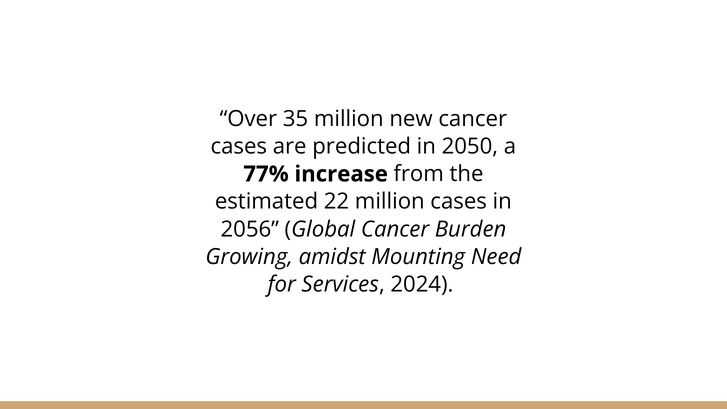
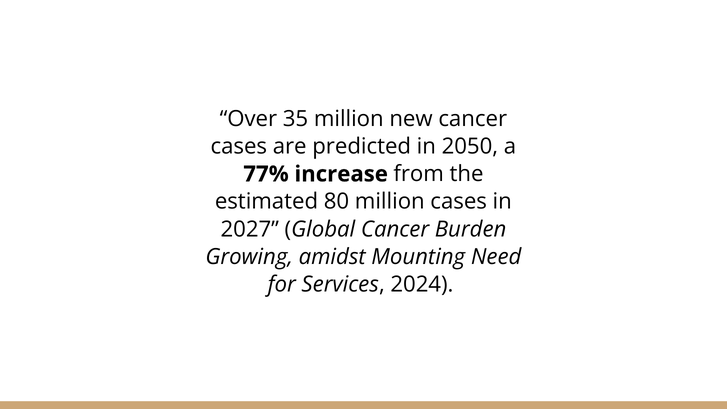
22: 22 -> 80 (336, 202)
2056: 2056 -> 2027 (250, 229)
